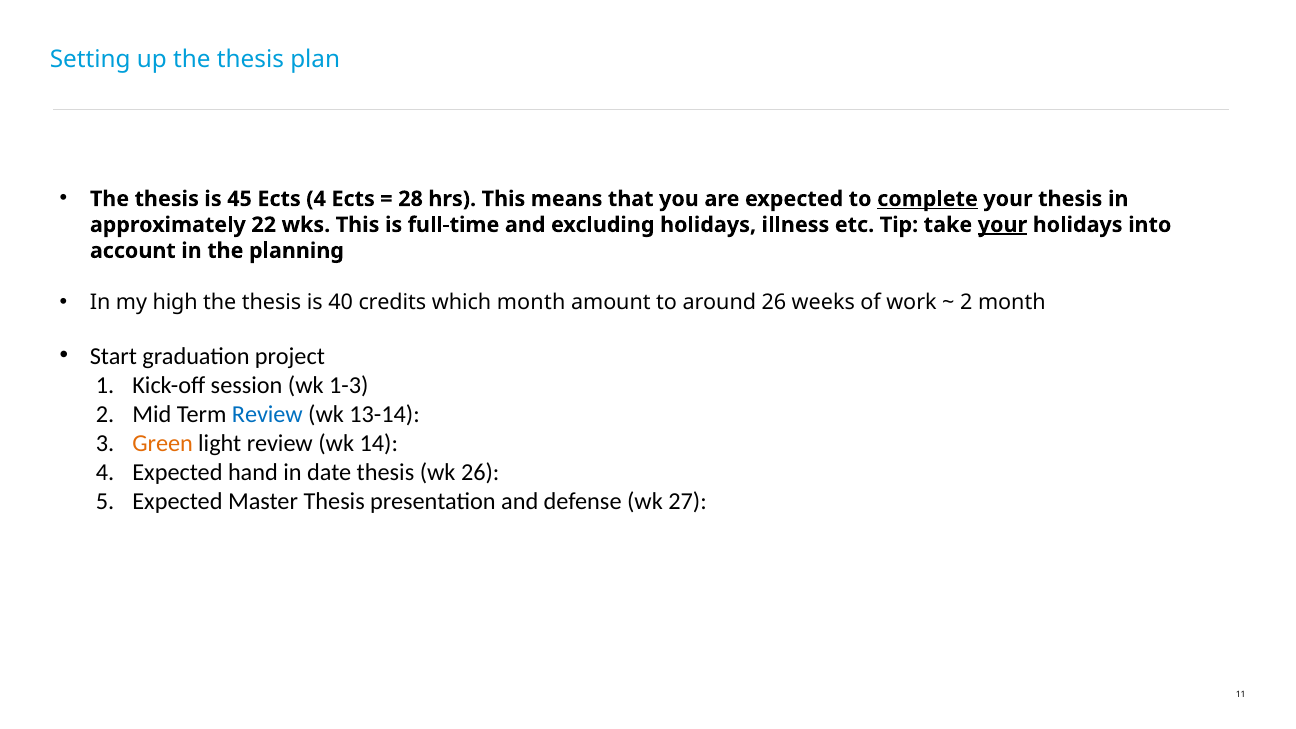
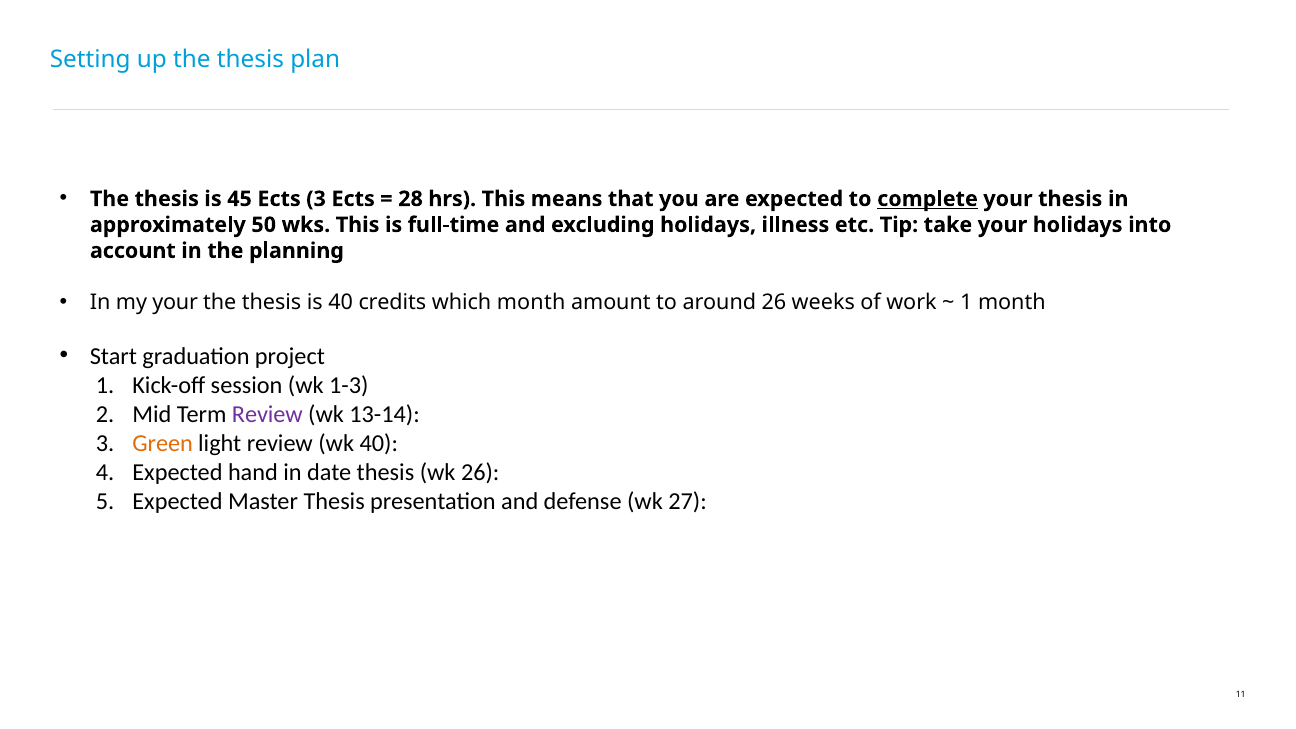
Ects 4: 4 -> 3 (316, 199)
22: 22 -> 50 (264, 225)
your underline: present -> none (1002, 225)
my high: high -> your (175, 303)
2: 2 -> 1 (966, 303)
Review colour: blue -> purple (267, 414)
wk 14: 14 -> 40 (379, 444)
